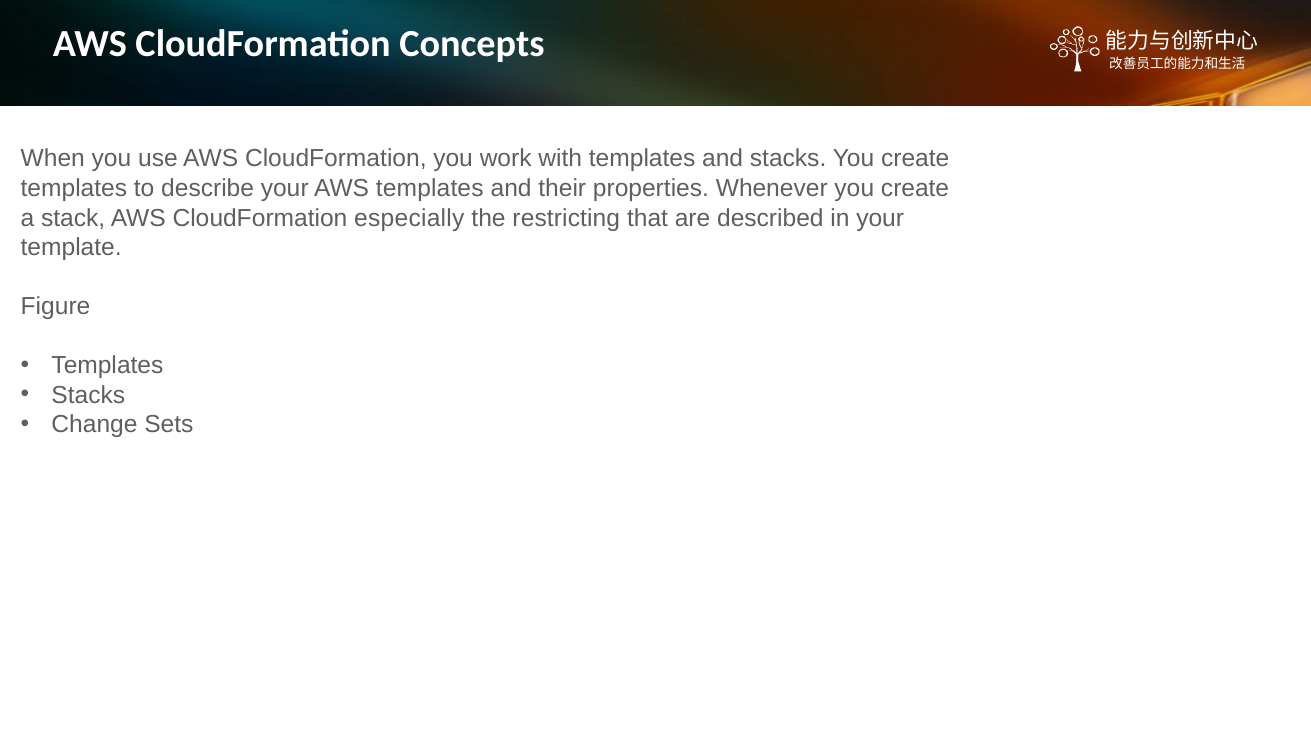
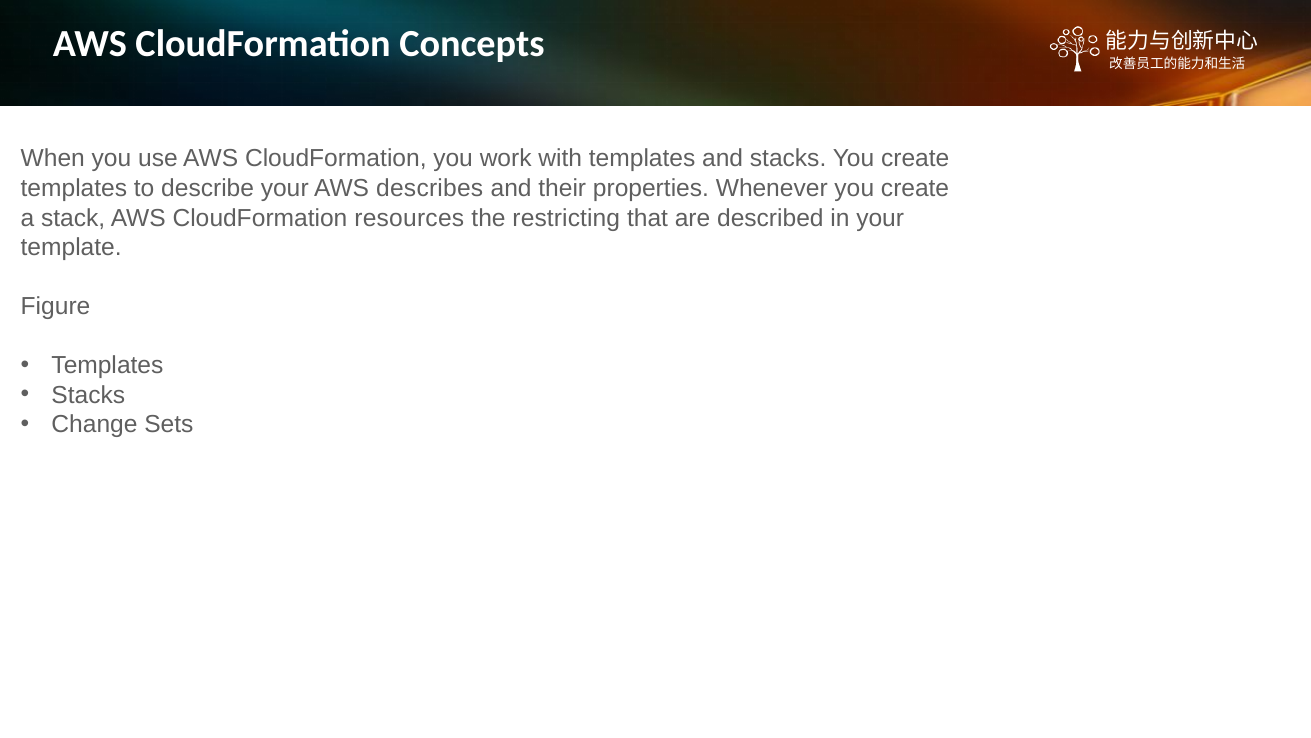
AWS templates: templates -> describes (430, 188)
especially: especially -> resources (409, 218)
